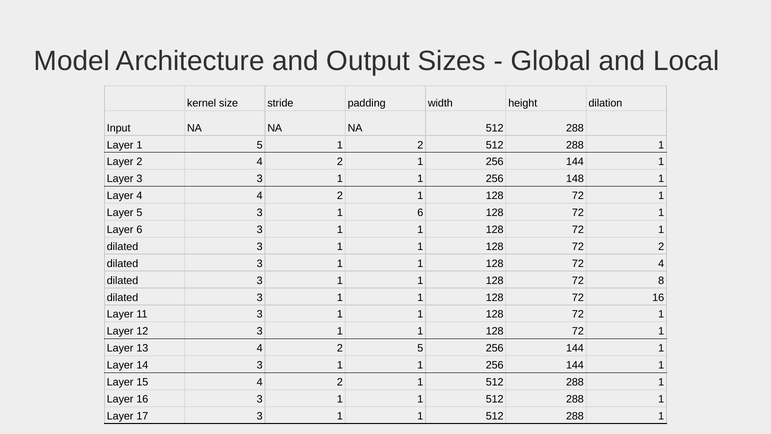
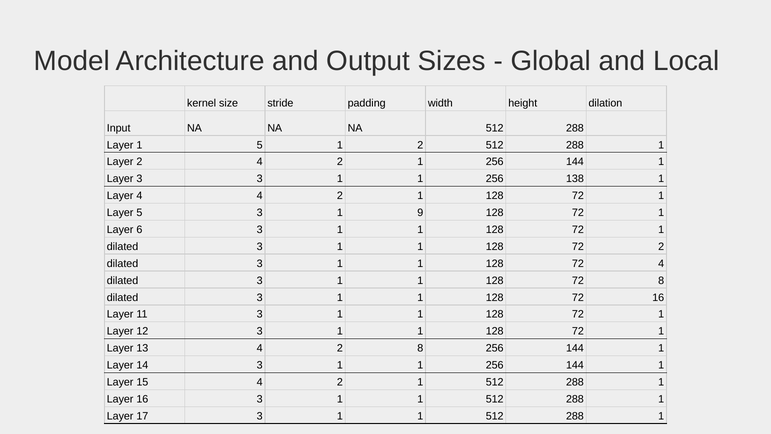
148: 148 -> 138 (575, 179)
1 6: 6 -> 9 (420, 213)
2 5: 5 -> 8 (420, 348)
